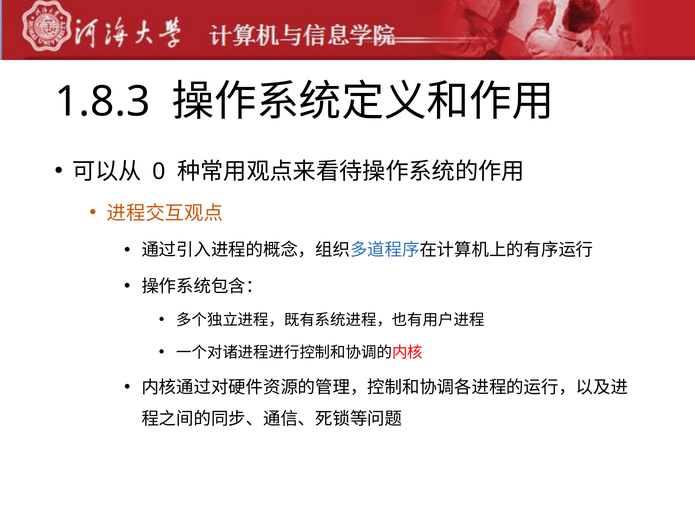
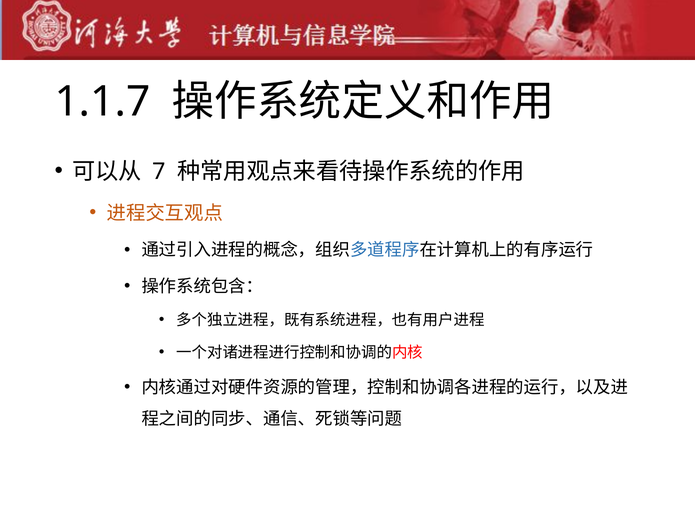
1.8.3: 1.8.3 -> 1.1.7 (103, 102)
0: 0 -> 7 (159, 172)
